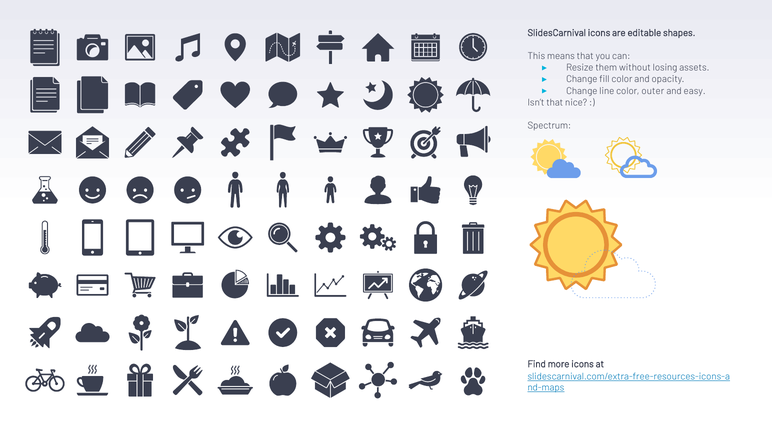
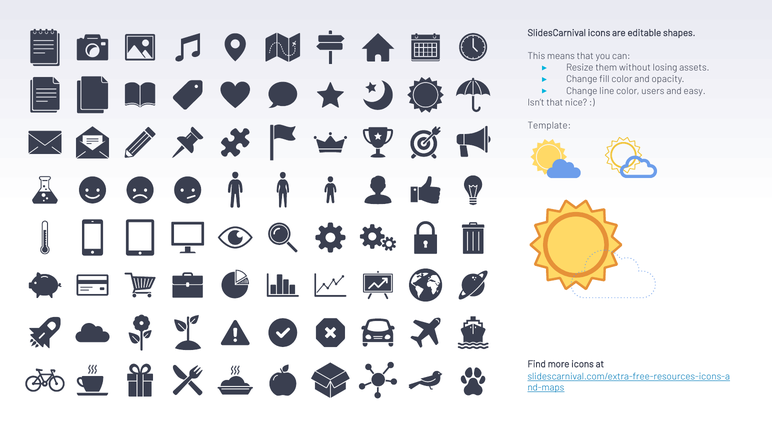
outer: outer -> users (653, 91)
Spectrum: Spectrum -> Template (549, 126)
